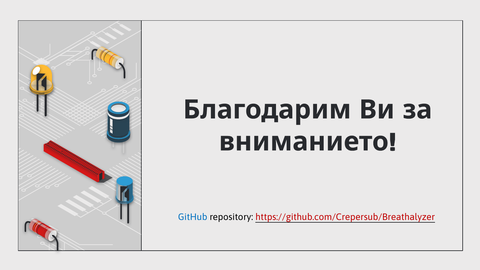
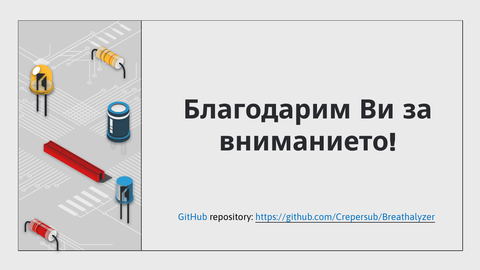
https://github.com/Crepersub/Breathalyzer colour: red -> blue (345, 217)
